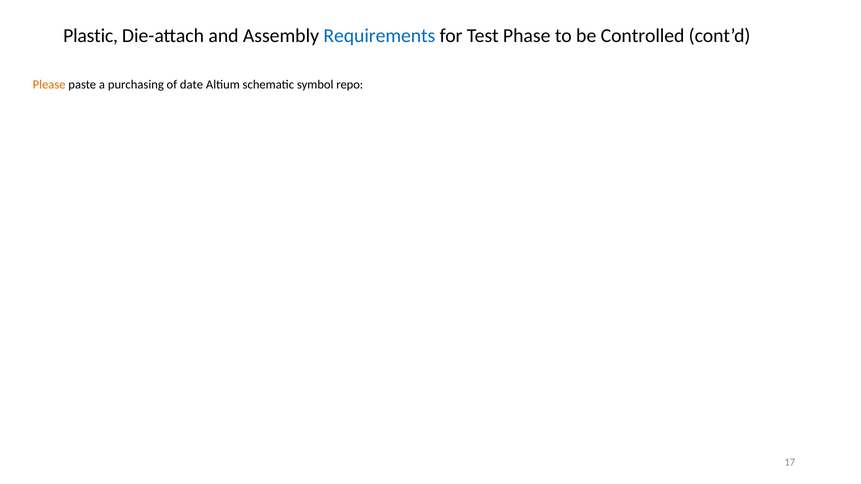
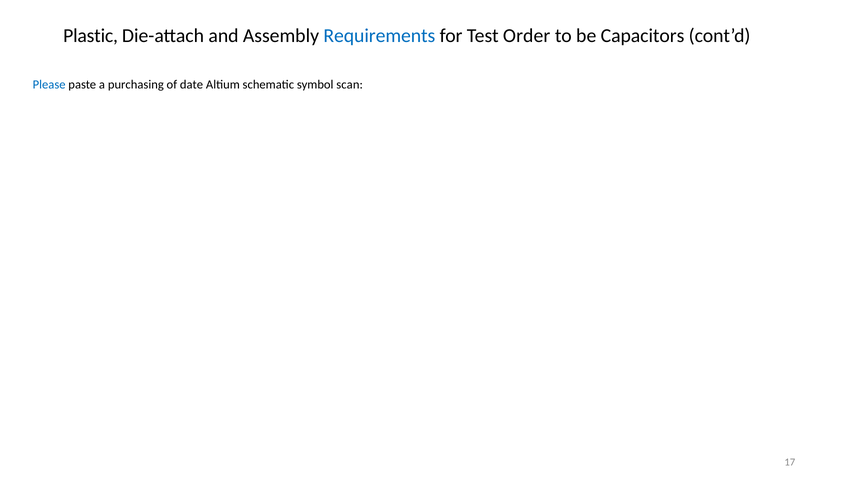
Phase: Phase -> Order (527, 36)
Controlled: Controlled -> Capacitors (643, 36)
Please colour: orange -> blue (49, 85)
repo: repo -> scan (350, 85)
